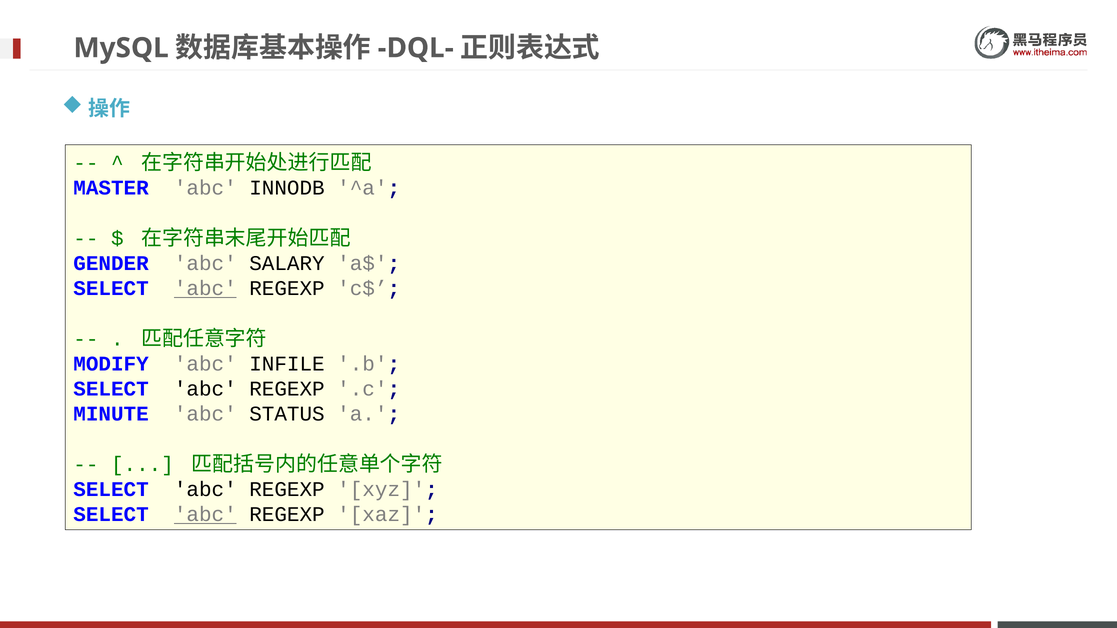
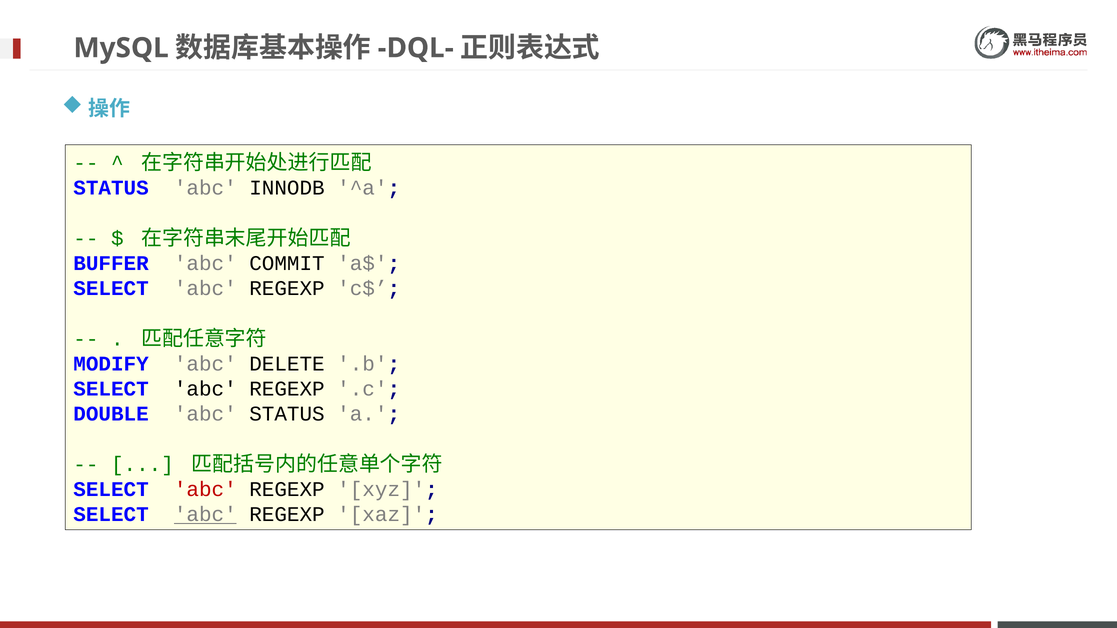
MASTER: MASTER -> STATUS (111, 188)
GENDER: GENDER -> BUFFER (111, 263)
SALARY: SALARY -> COMMIT (287, 263)
abc underline: present -> none (205, 289)
INFILE: INFILE -> DELETE (287, 364)
MINUTE: MINUTE -> DOUBLE (111, 414)
abc colour: black -> red (205, 490)
